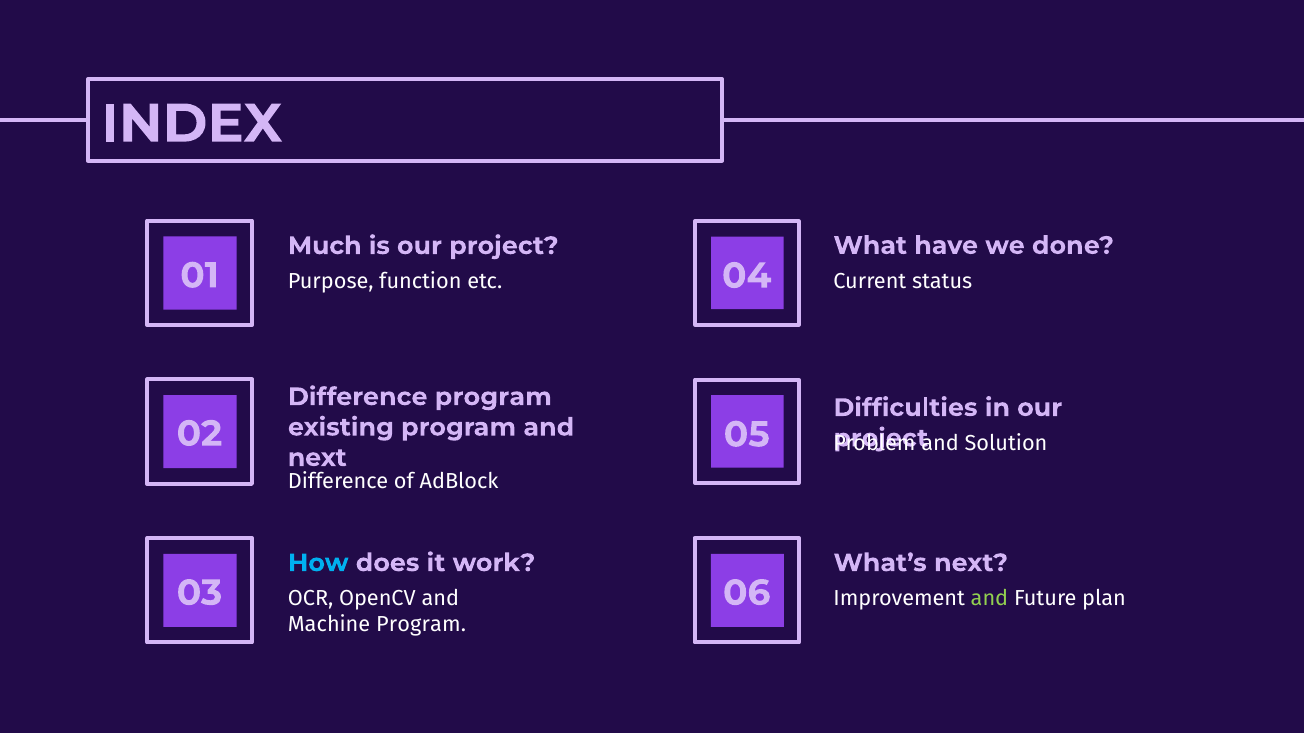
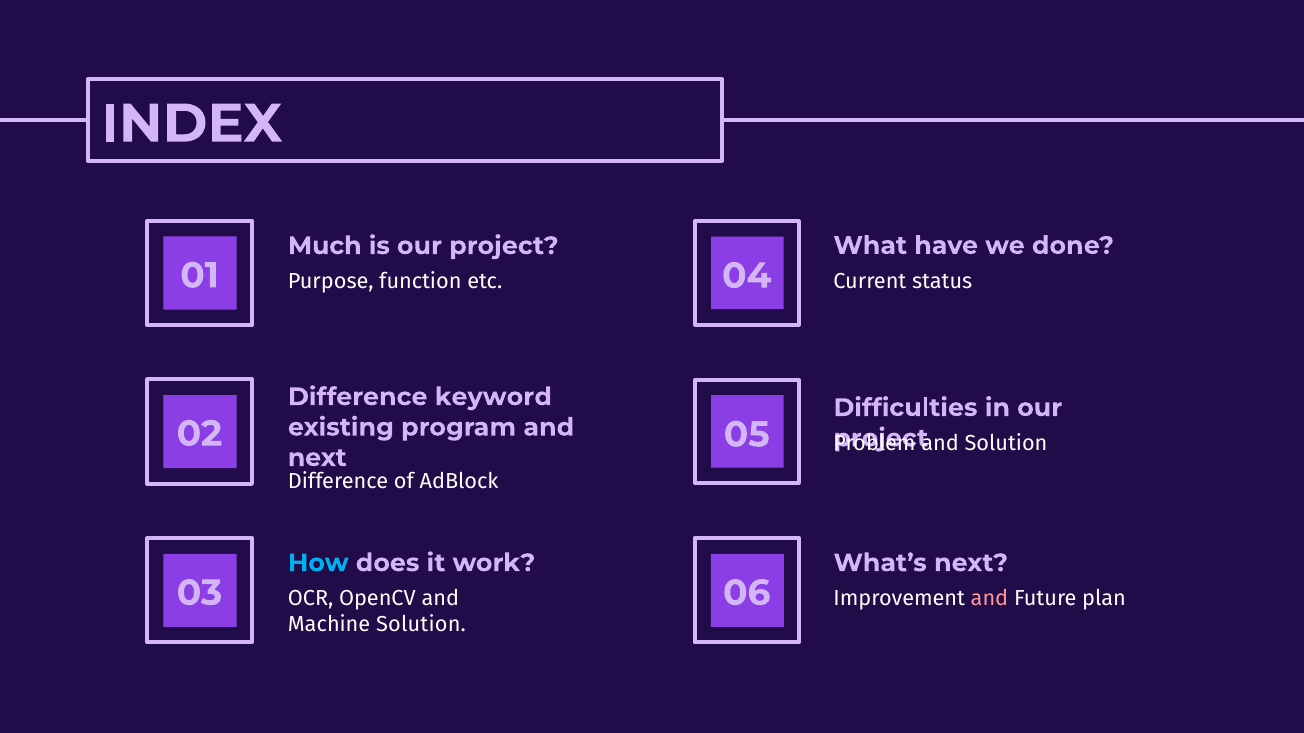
Difference program: program -> keyword (493, 397)
and colour: light green -> pink (989, 599)
Machine Program: Program -> Solution (421, 625)
